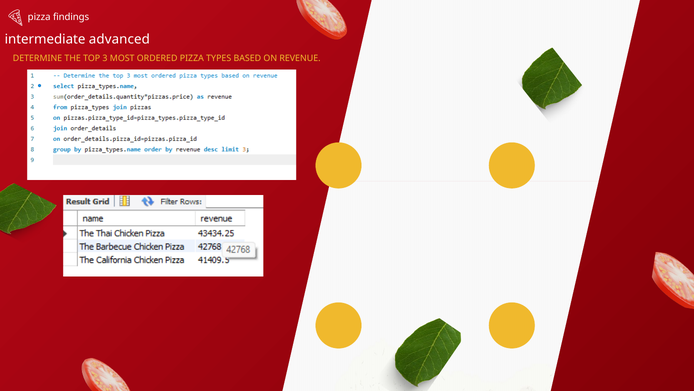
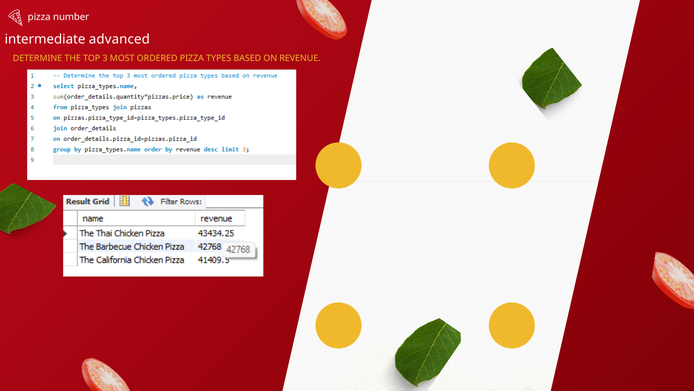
findings: findings -> number (71, 17)
